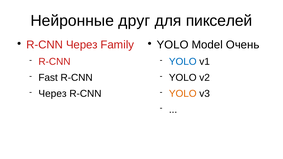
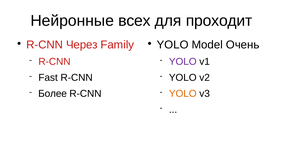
друг: друг -> всех (134, 21)
пикселей: пикселей -> проходит (219, 21)
YOLO colour: blue -> purple (183, 62)
Через: Через -> Более (53, 94)
